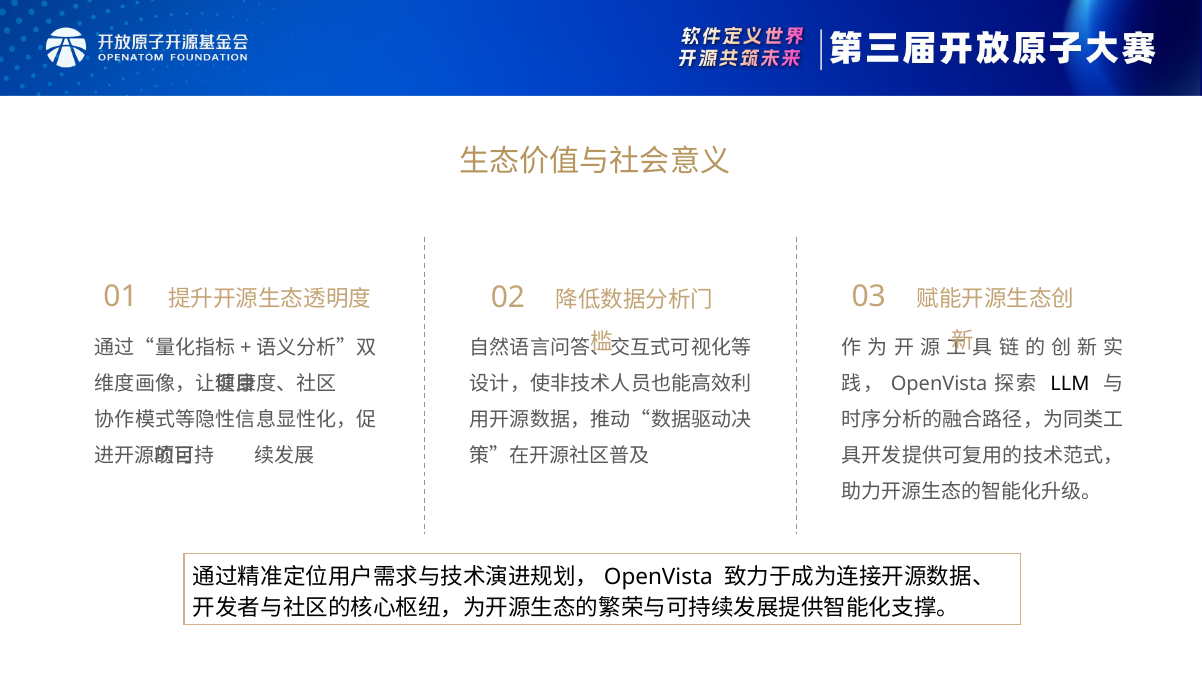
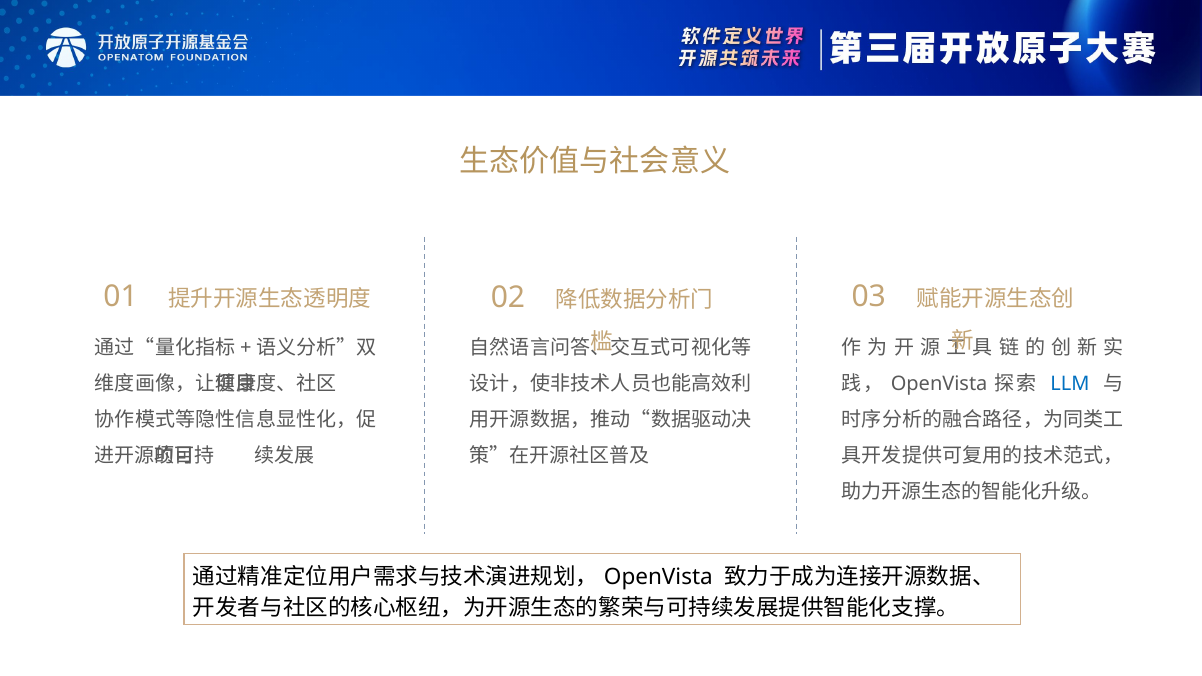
LLM colour: black -> blue (1070, 384)
